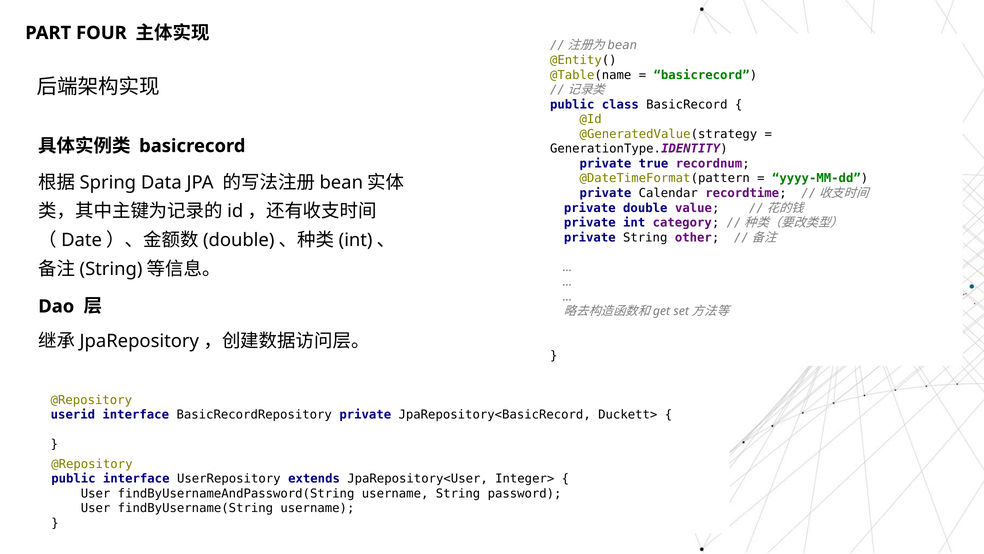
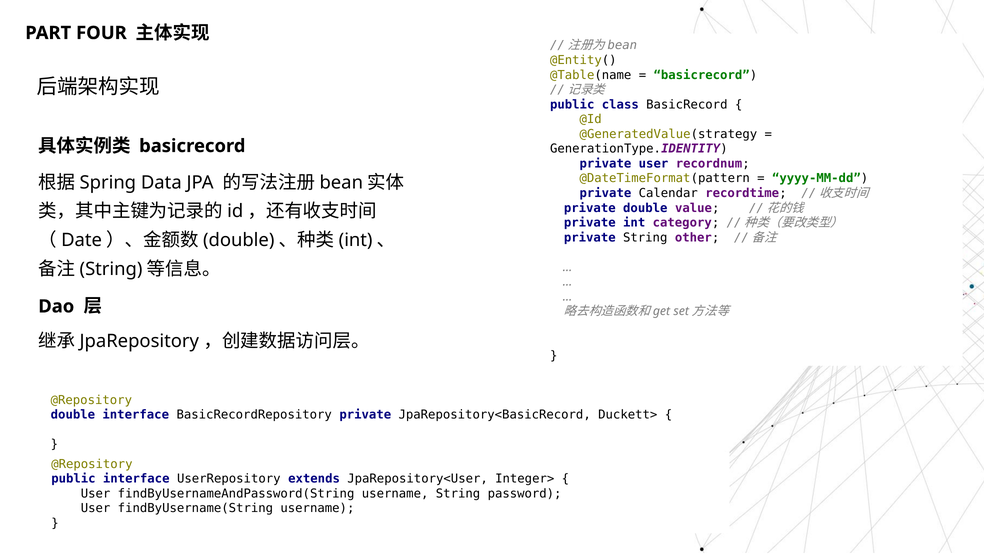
private true: true -> user (654, 163)
userid: userid -> double (73, 414)
